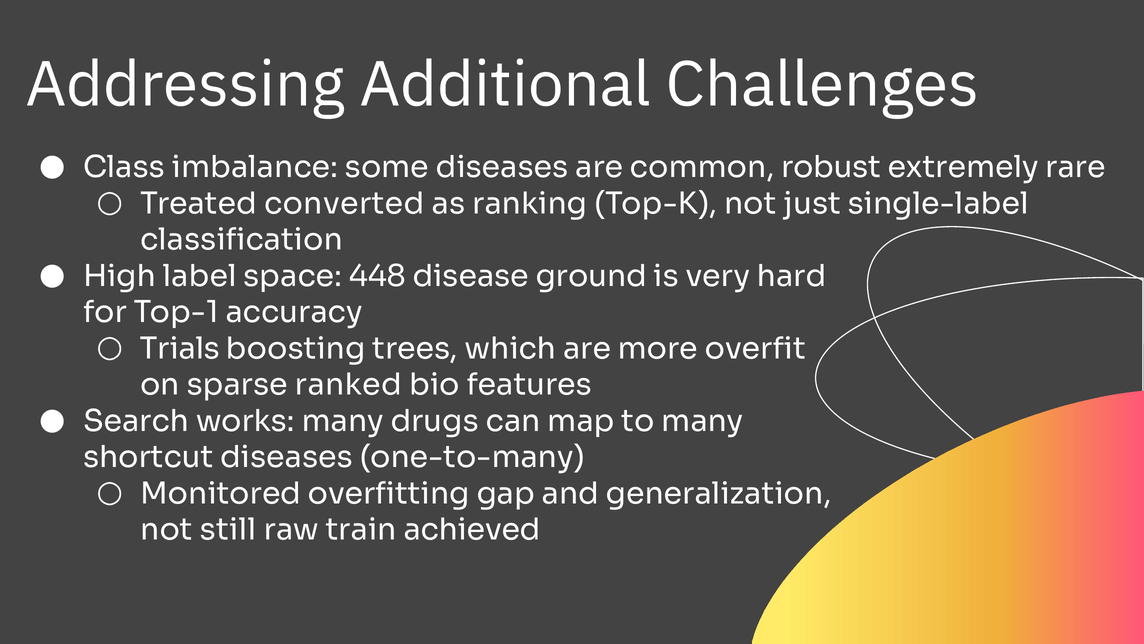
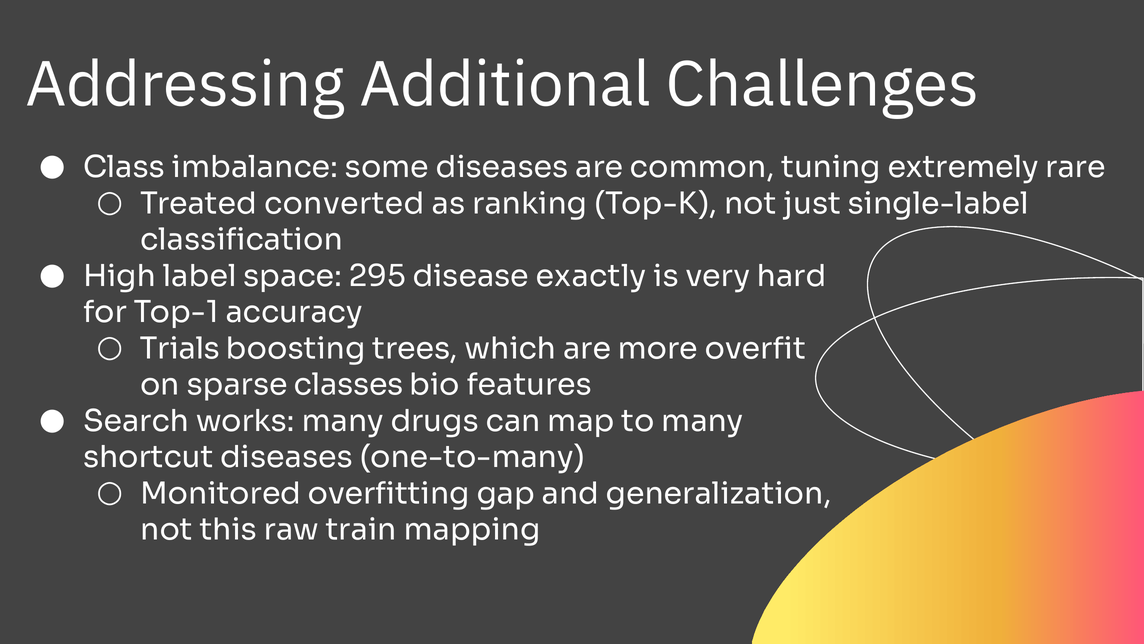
robust: robust -> tuning (831, 167)
448: 448 -> 295 (377, 276)
ground: ground -> exactly (591, 276)
ranked: ranked -> classes (349, 385)
still: still -> this (228, 529)
achieved: achieved -> mapping (472, 529)
